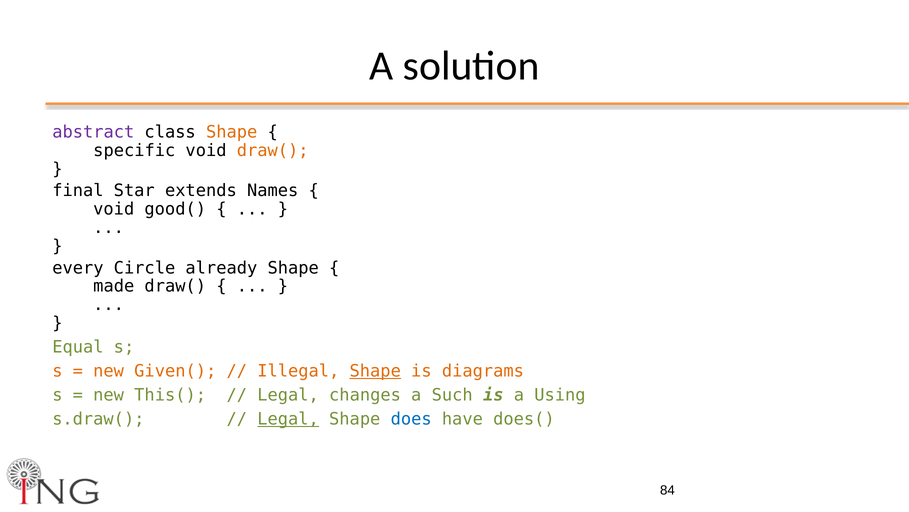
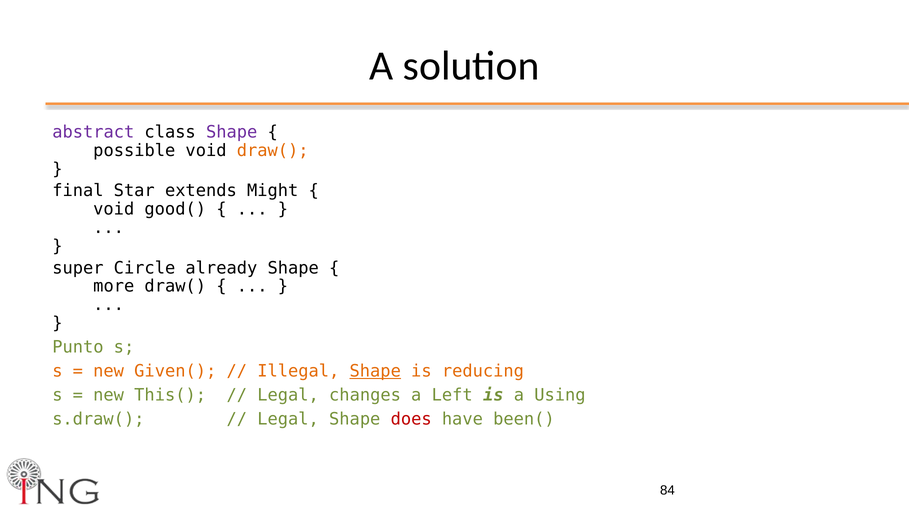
Shape colour: orange -> purple (232, 132)
specific: specific -> possible (134, 150)
Names: Names -> Might (273, 190)
every: every -> super (78, 268)
made: made -> more (114, 286)
Equal: Equal -> Punto (78, 347)
diagrams: diagrams -> reducing (483, 371)
Such: Such -> Left (452, 395)
Legal underline: present -> none (288, 418)
does colour: blue -> red (411, 418)
does(: does( -> been( (524, 418)
